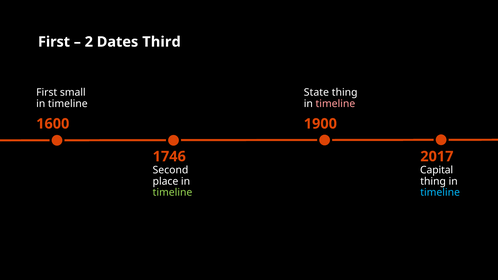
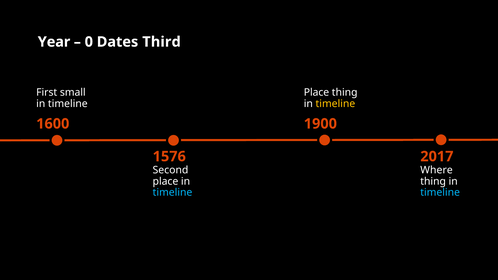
First: First -> Year (54, 42)
2: 2 -> 0 (89, 42)
State: State -> Place (316, 93)
timeline colour: pink -> yellow (335, 104)
1746: 1746 -> 1576 (169, 157)
Capital: Capital -> Where (437, 170)
timeline colour: light green -> light blue (172, 193)
